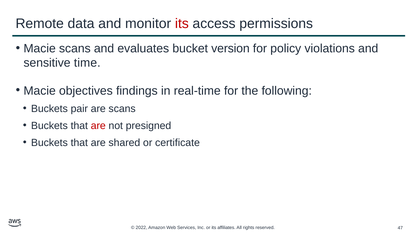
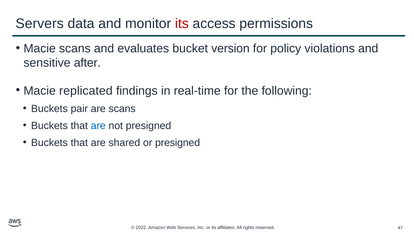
Remote: Remote -> Servers (40, 24)
time: time -> after (87, 63)
objectives: objectives -> replicated (86, 91)
are colour: red -> blue (98, 126)
or certificate: certificate -> presigned (178, 143)
